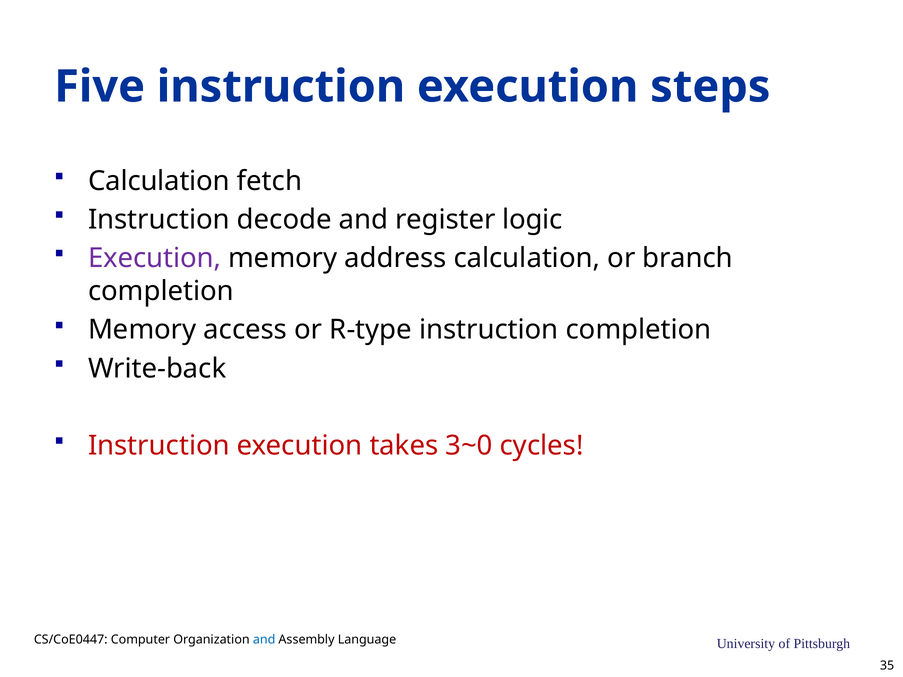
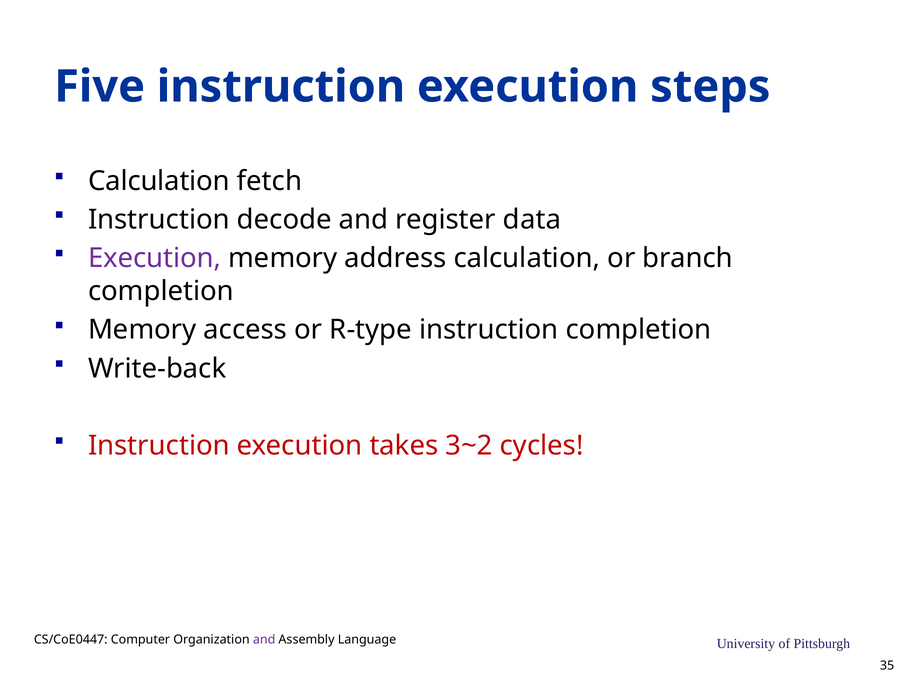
logic: logic -> data (532, 220)
3~0: 3~0 -> 3~2 (469, 446)
and colour: blue -> purple (264, 640)
